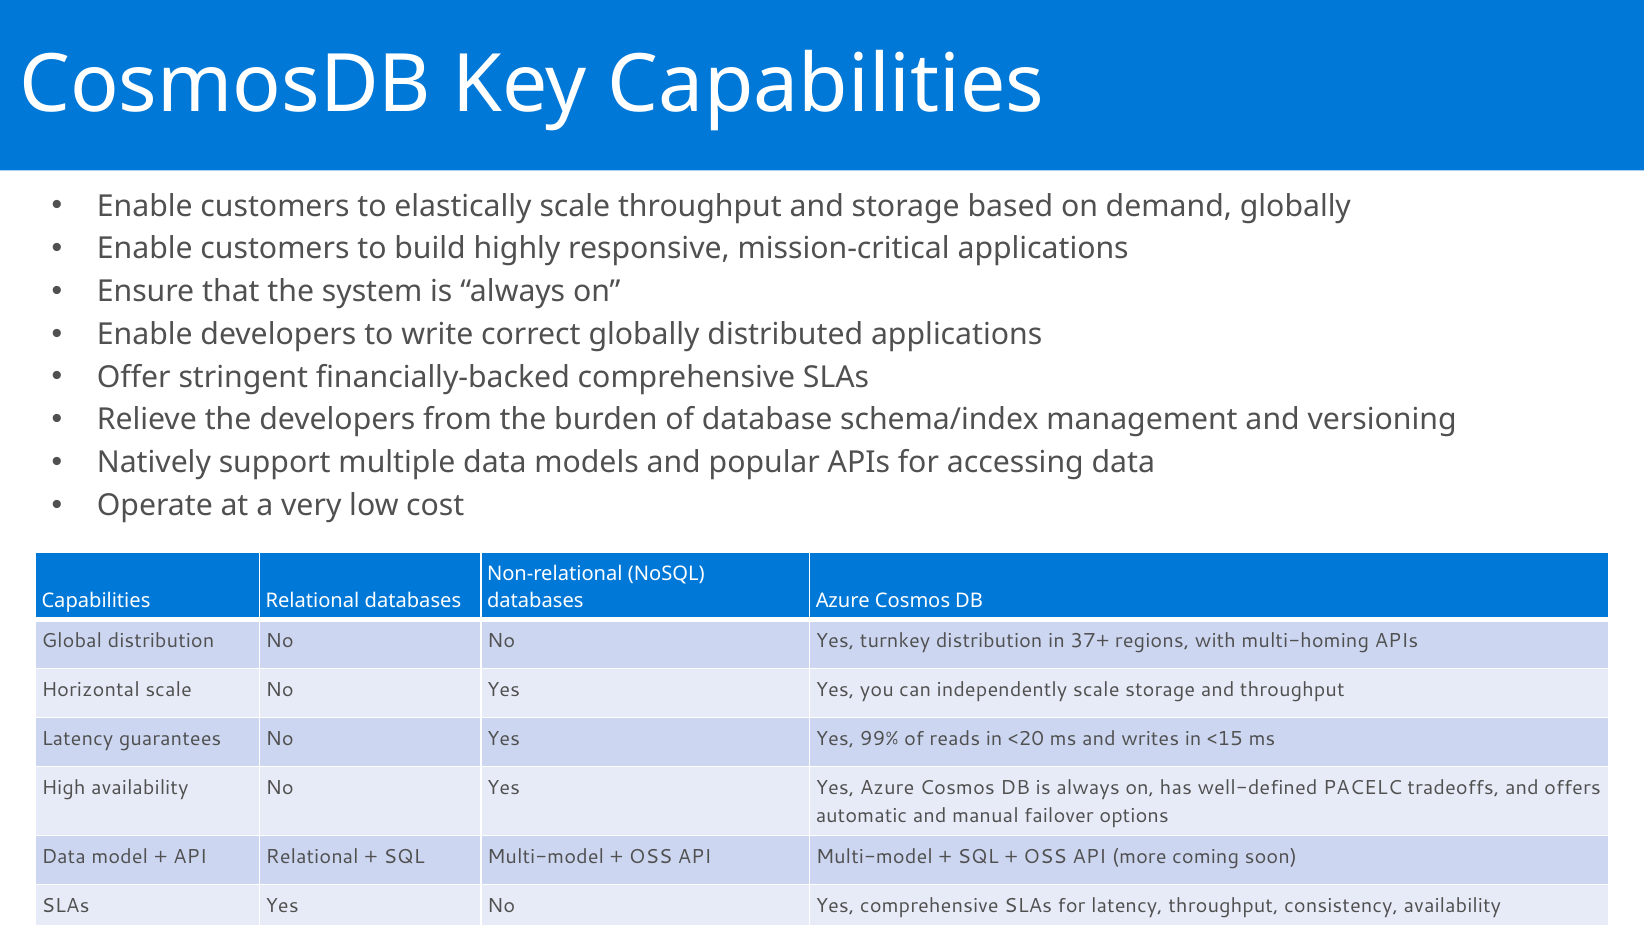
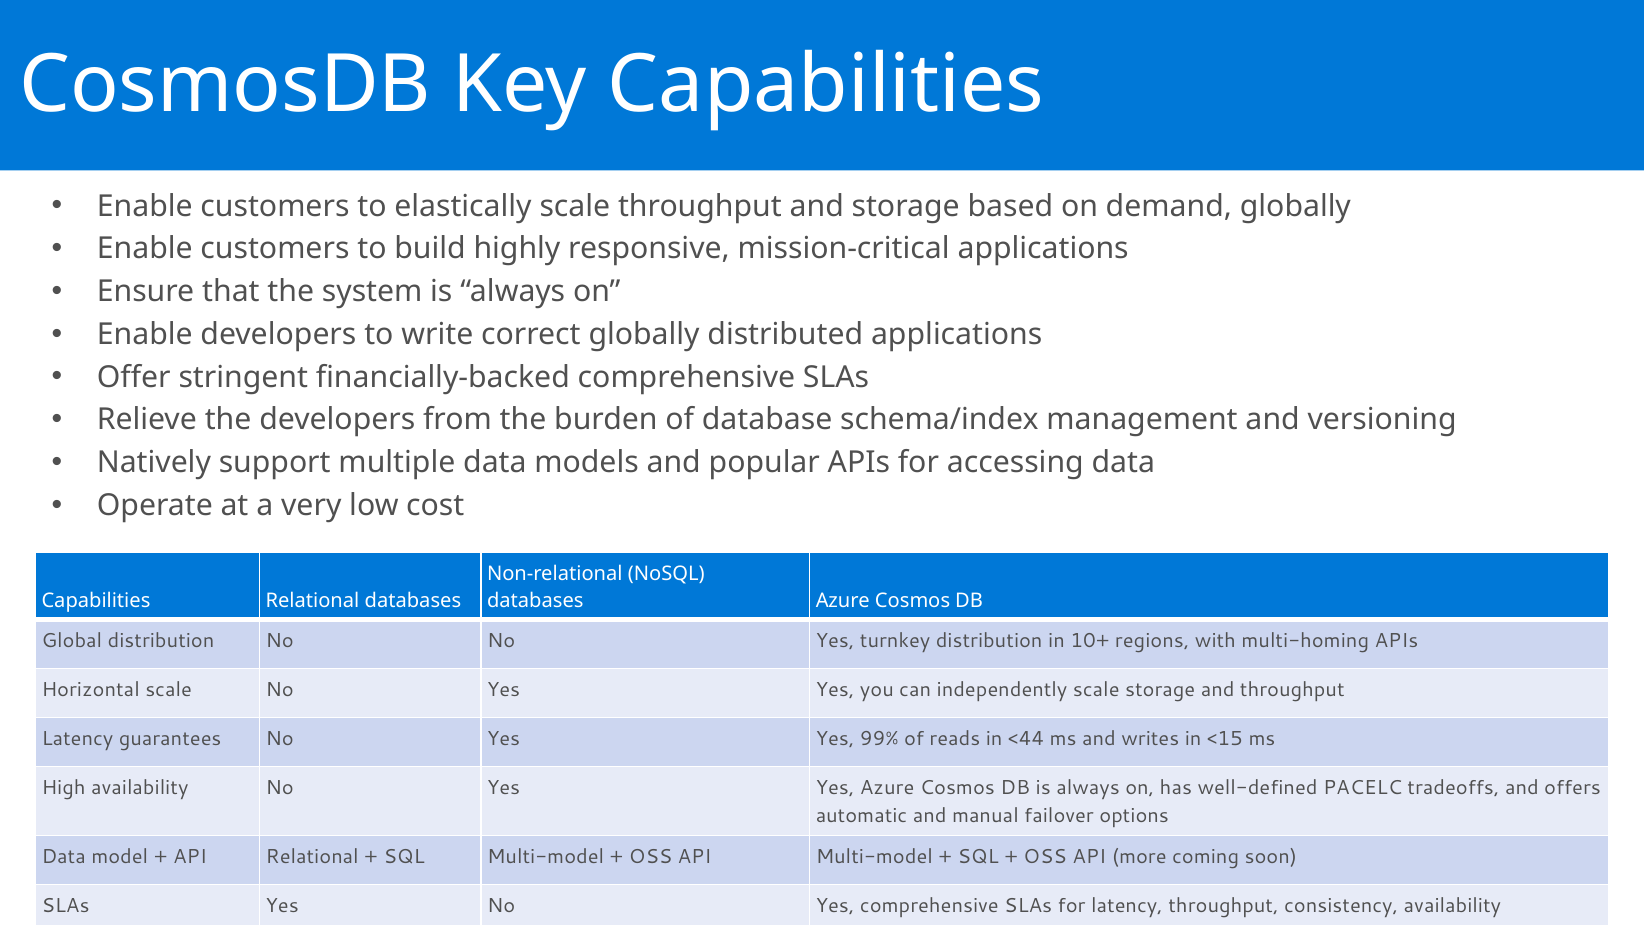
37+: 37+ -> 10+ (1090, 641)
<20: <20 -> <44 (1026, 739)
